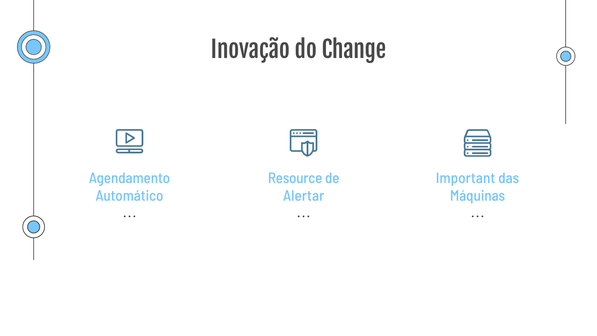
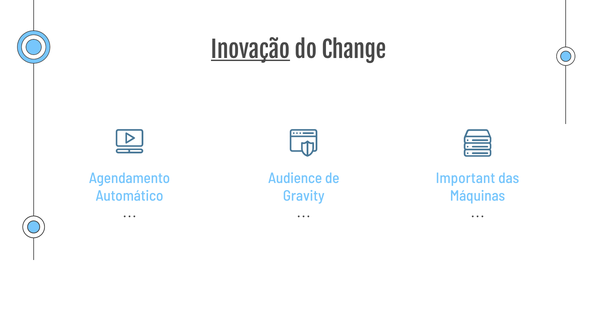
Inovação underline: none -> present (250, 50)
Resource: Resource -> Audience (295, 178)
Alertar: Alertar -> Gravity (304, 196)
